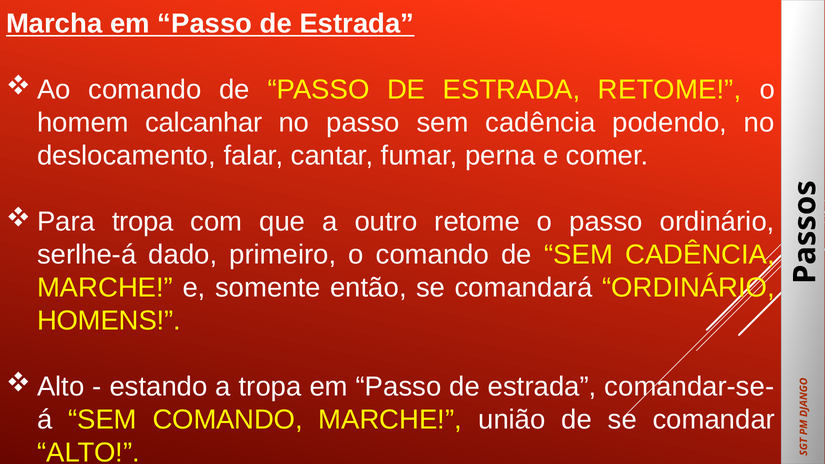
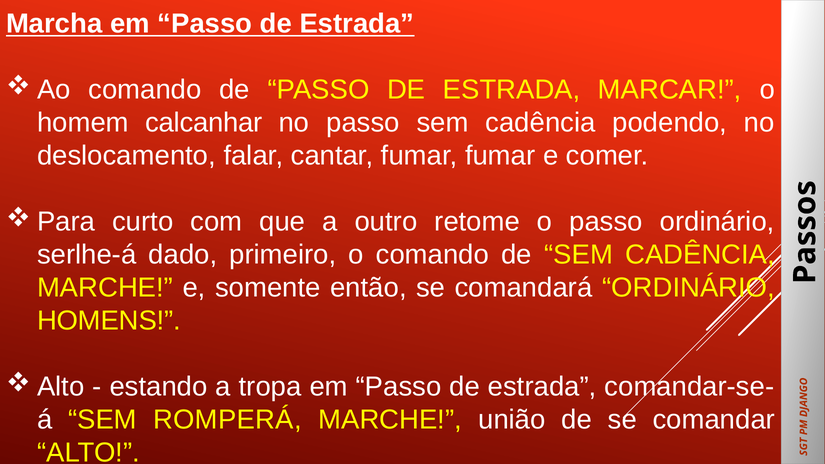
ESTRADA RETOME: RETOME -> MARCAR (670, 90)
fumar perna: perna -> fumar (500, 156)
tropa: tropa -> curto (143, 222)
SEM COMANDO: COMANDO -> ROMPERÁ (227, 420)
